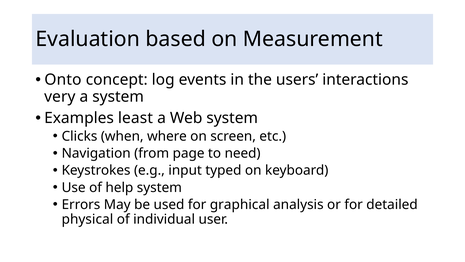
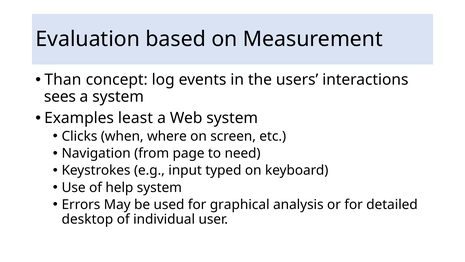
Onto: Onto -> Than (63, 80)
very: very -> sees (60, 96)
physical: physical -> desktop (87, 219)
